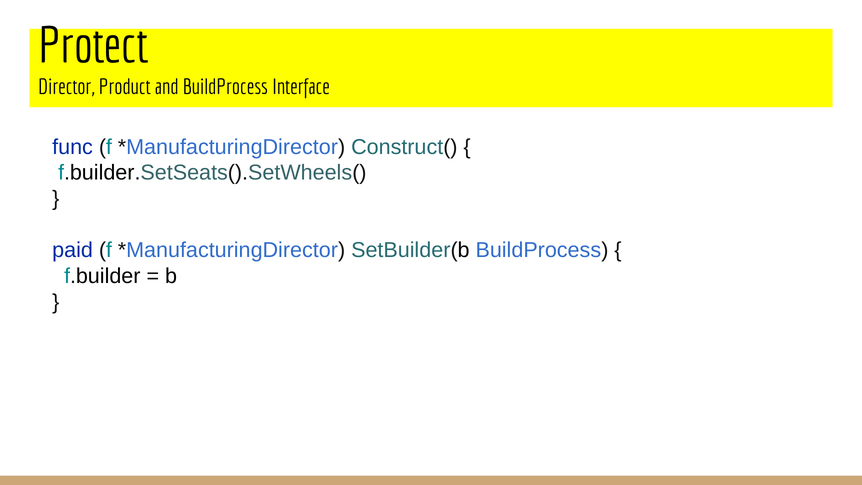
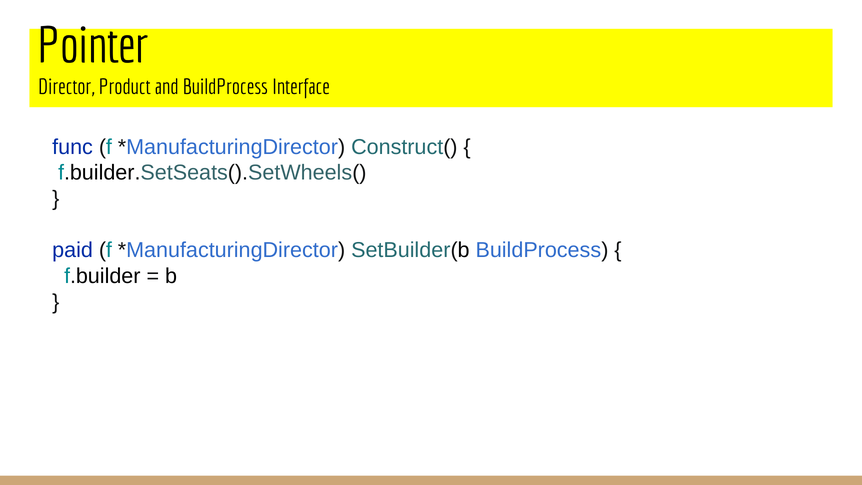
Protect: Protect -> Pointer (93, 46)
